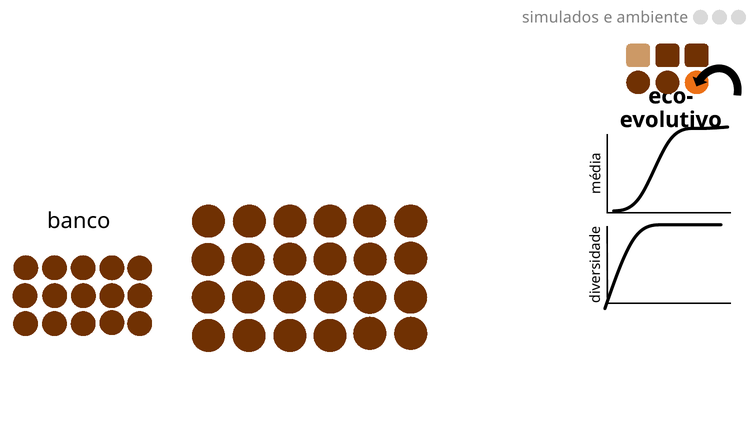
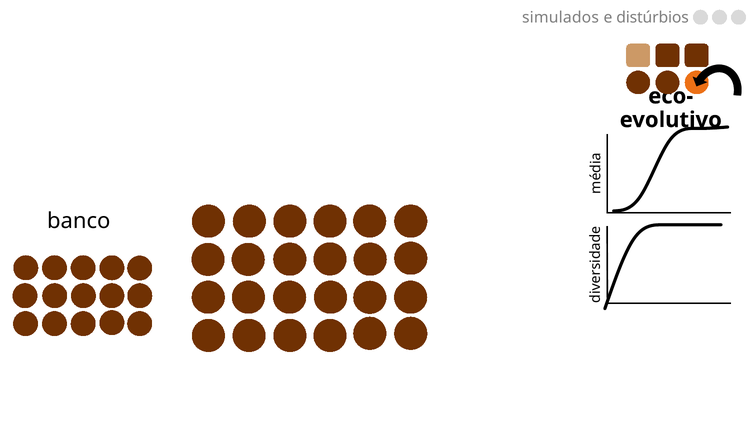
ambiente: ambiente -> distúrbios (653, 18)
